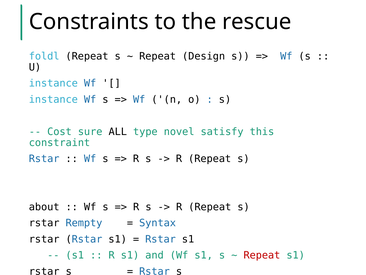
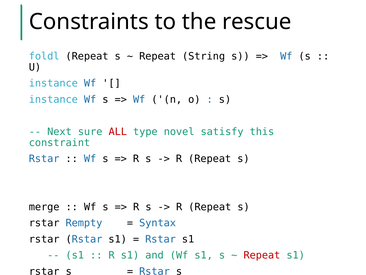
Design: Design -> String (204, 56)
Cost: Cost -> Next (59, 131)
ALL colour: black -> red (118, 131)
about: about -> merge (44, 207)
